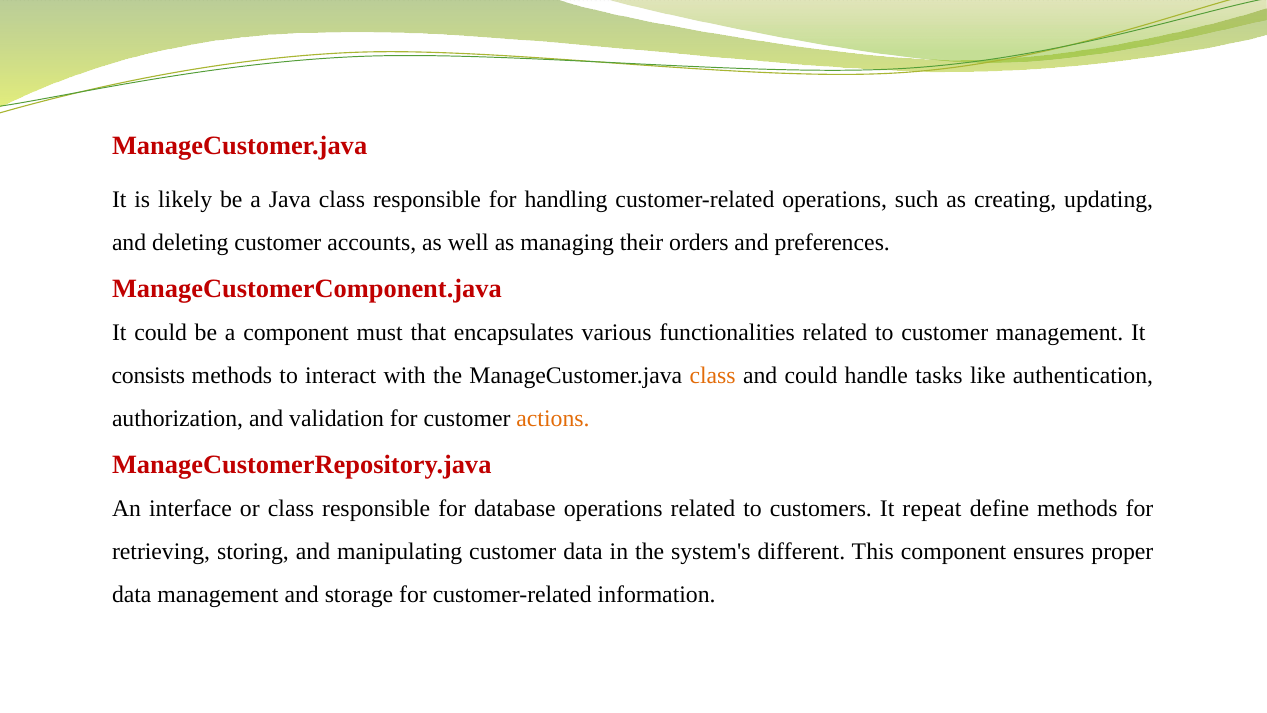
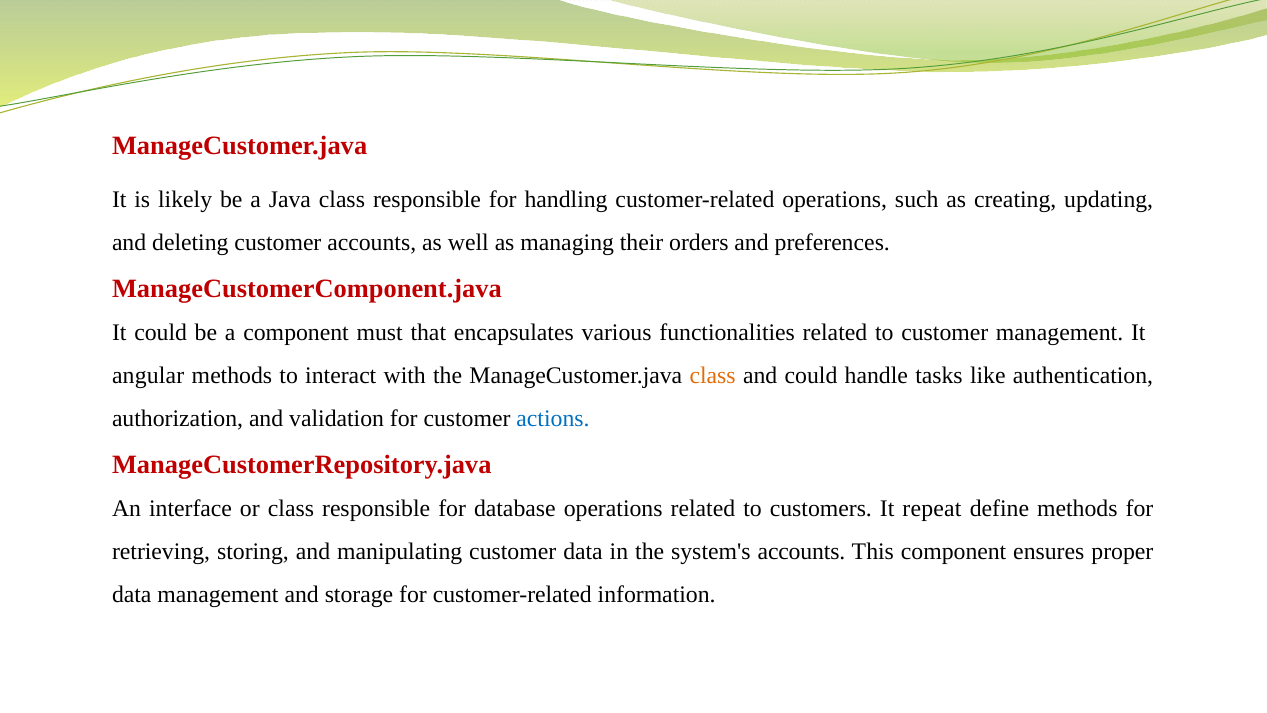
consists: consists -> angular (148, 376)
actions colour: orange -> blue (553, 418)
system's different: different -> accounts (802, 551)
